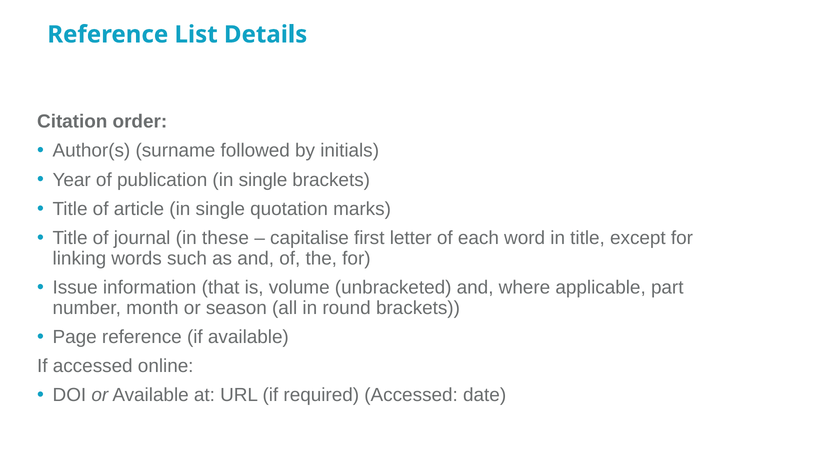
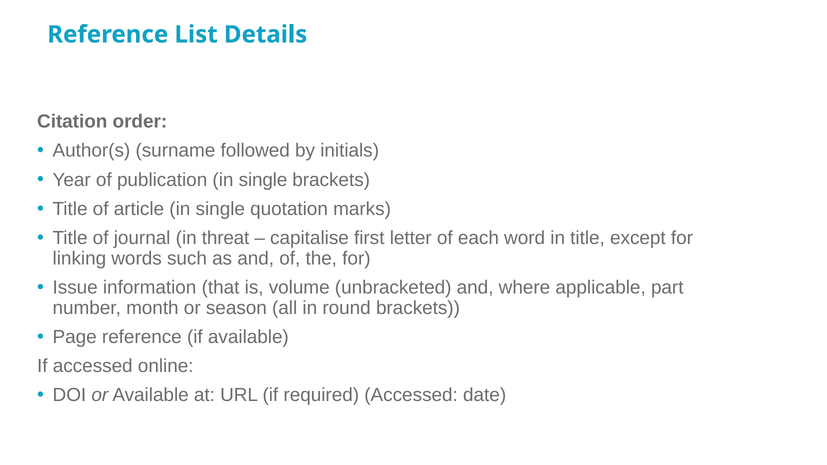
these: these -> threat (226, 238)
